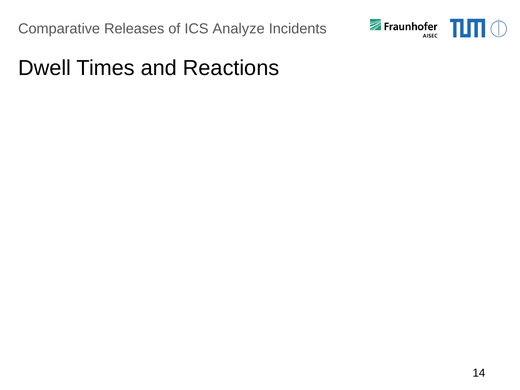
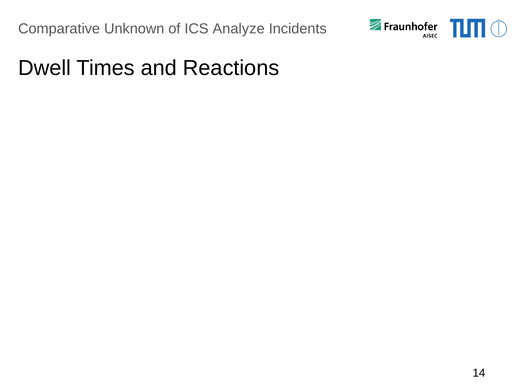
Releases: Releases -> Unknown (134, 29)
